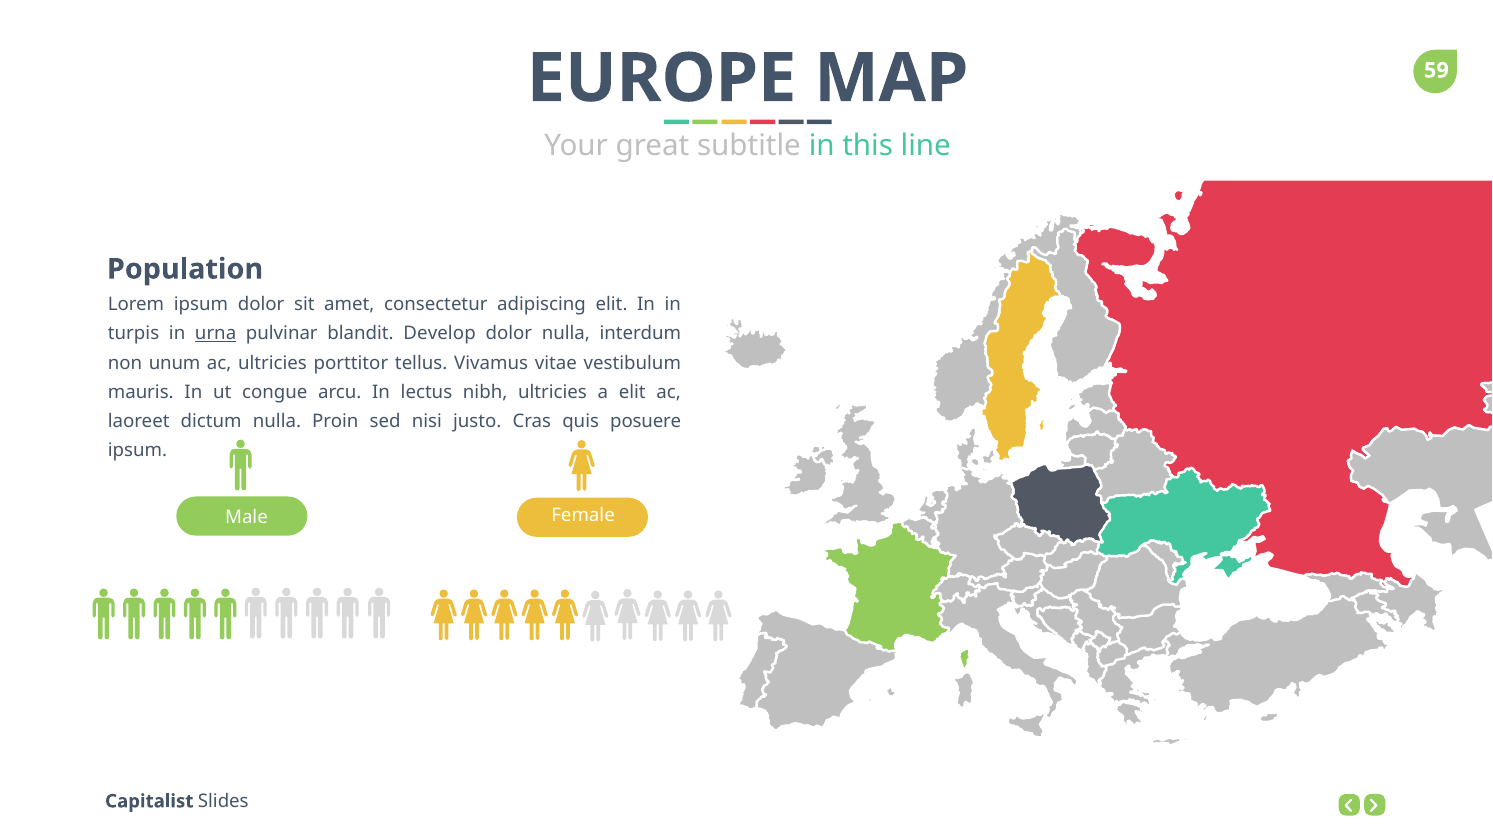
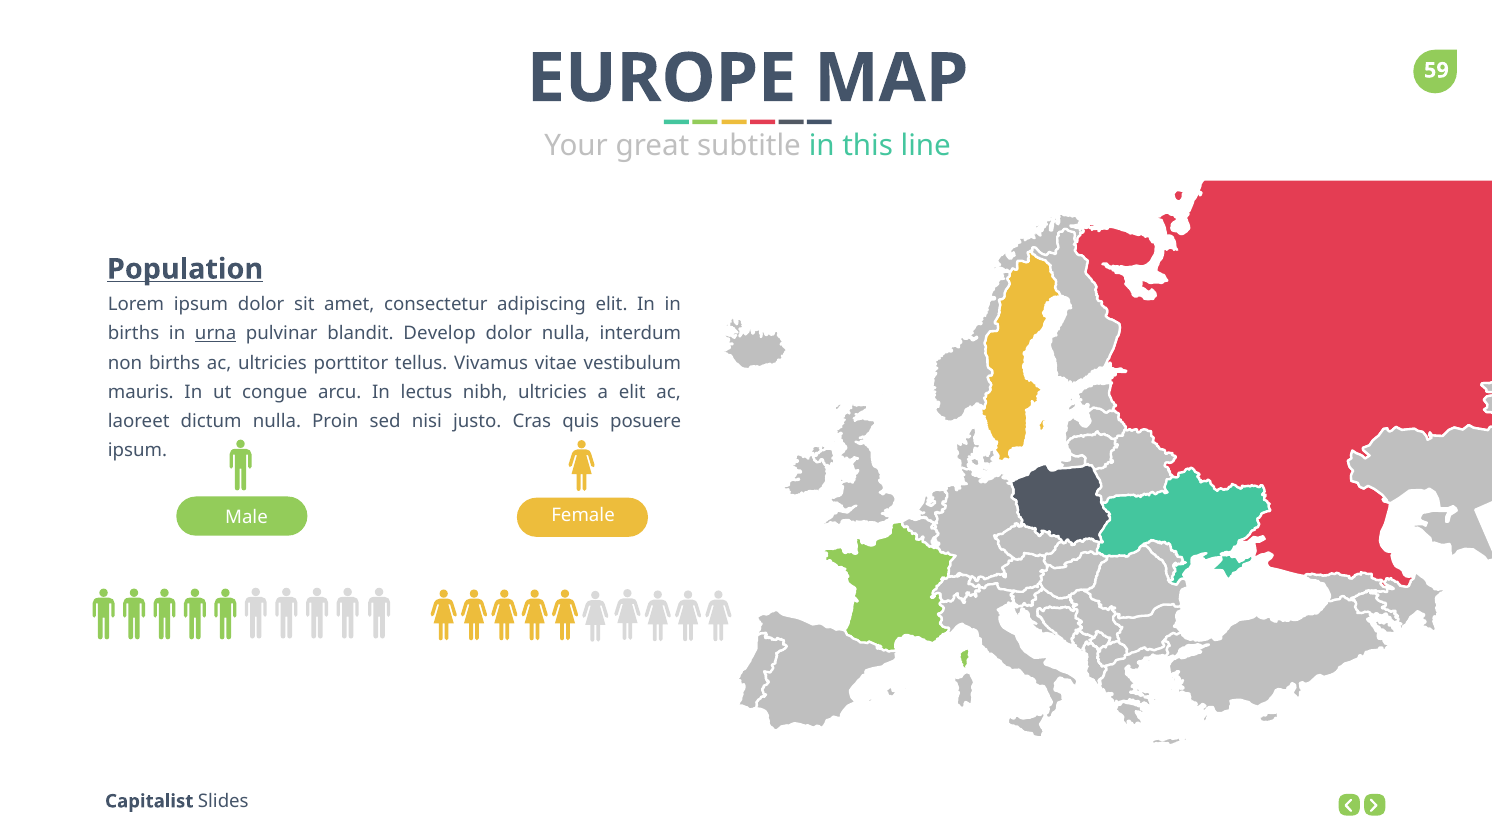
Population underline: none -> present (185, 269)
turpis: turpis -> births (134, 334)
non unum: unum -> births (175, 363)
